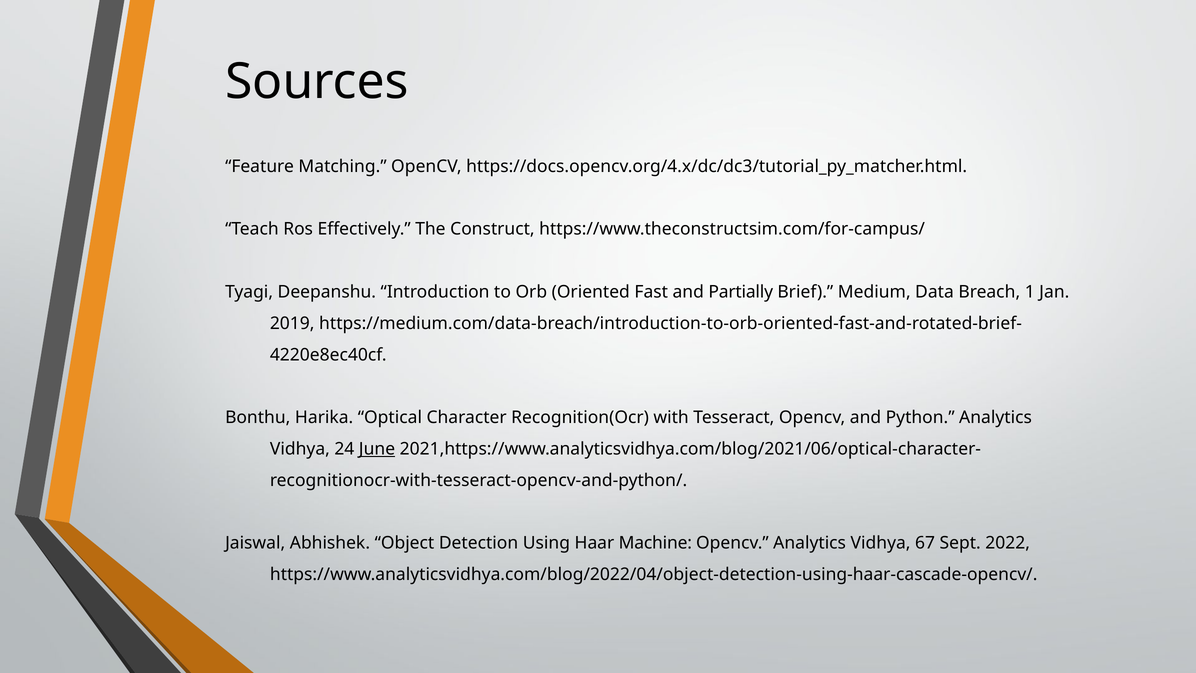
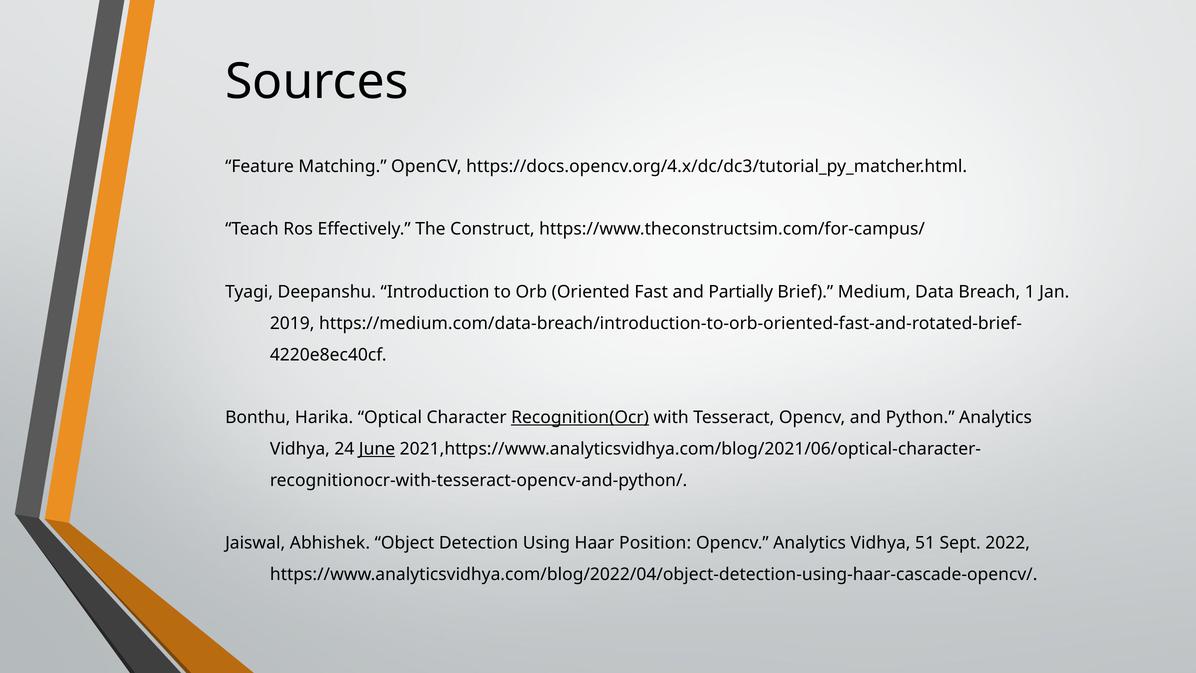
Recognition(Ocr underline: none -> present (580, 417)
Machine: Machine -> Position (655, 543)
67: 67 -> 51 (925, 543)
